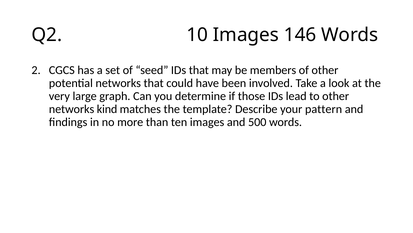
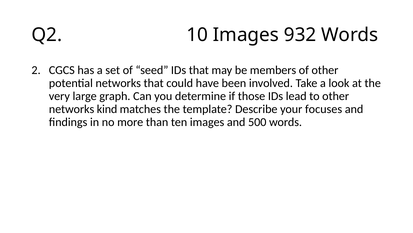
146: 146 -> 932 (300, 35)
pattern: pattern -> focuses (324, 109)
